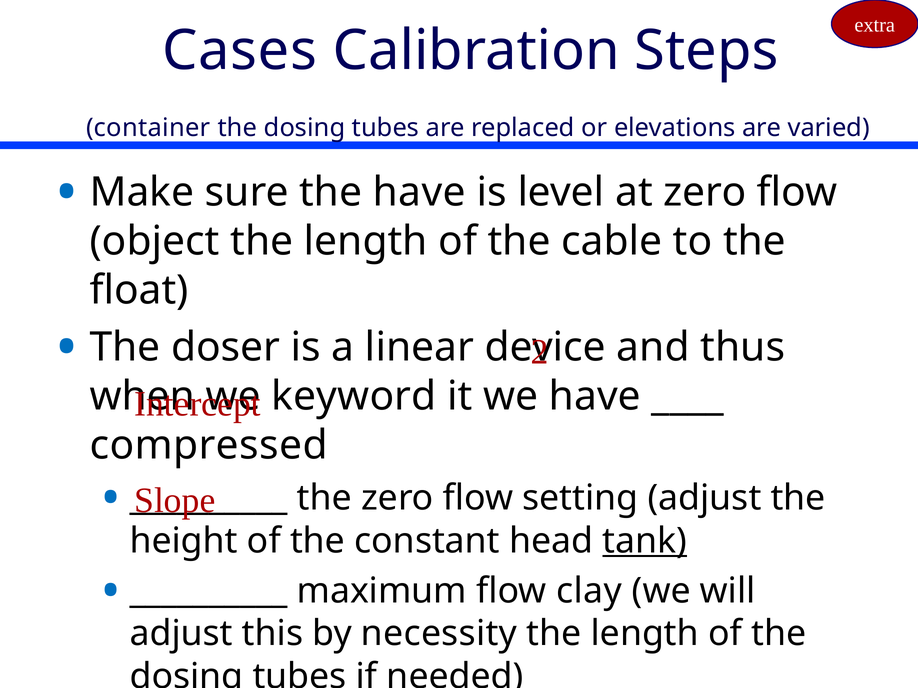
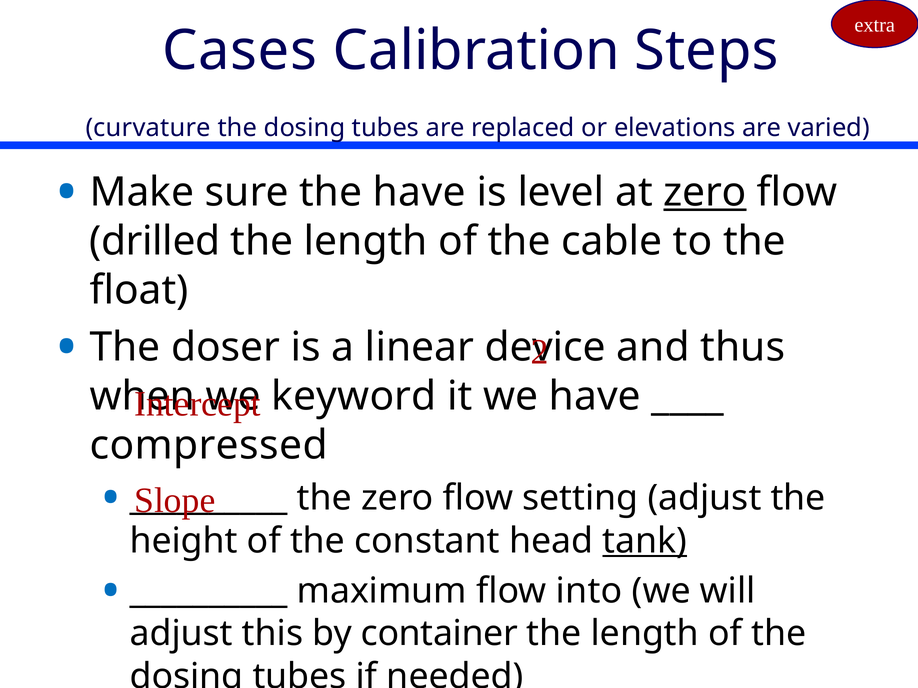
container: container -> curvature (148, 128)
zero underline: none -> present (705, 193)
object: object -> drilled (155, 242)
clay: clay -> into (589, 591)
necessity: necessity -> container (439, 634)
